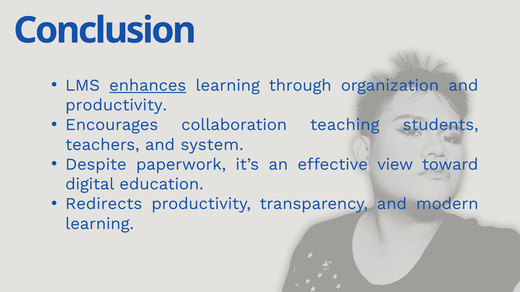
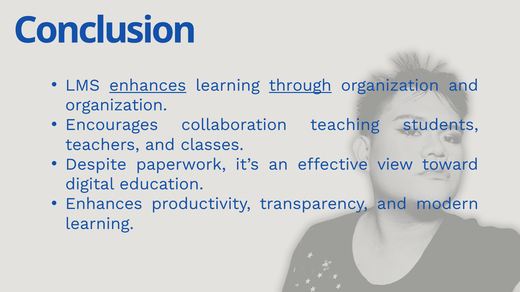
through underline: none -> present (300, 85)
productivity: productivity -> organization (116, 105)
system: system -> classes (212, 145)
Redirects: Redirects -> Enhances (104, 204)
